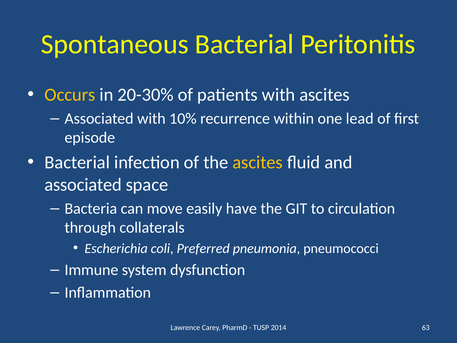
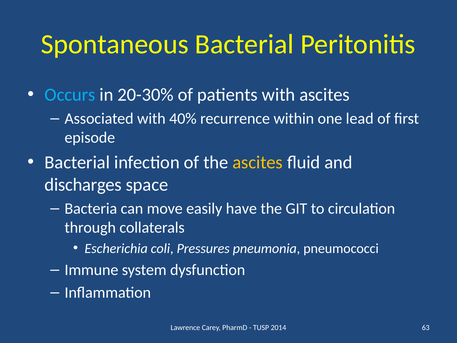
Occurs colour: yellow -> light blue (70, 95)
10%: 10% -> 40% (183, 119)
associated: associated -> discharges (83, 184)
Preferred: Preferred -> Pressures (203, 248)
